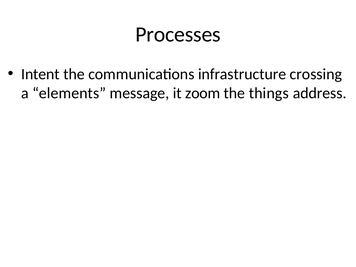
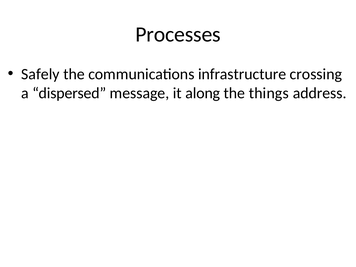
Intent: Intent -> Safely (40, 74)
elements: elements -> dispersed (69, 93)
zoom: zoom -> along (203, 93)
